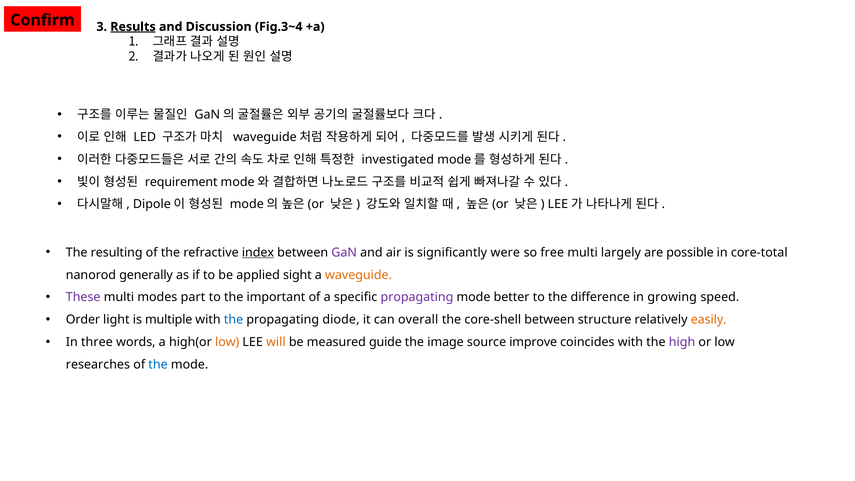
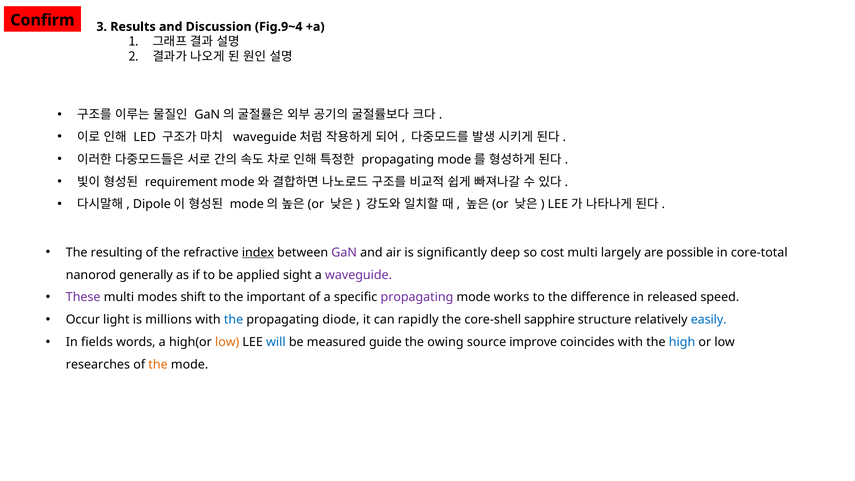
Results underline: present -> none (133, 27)
Fig.3~4: Fig.3~4 -> Fig.9~4 (279, 27)
investigated: investigated -> propagating (398, 159)
were: were -> deep (505, 252)
free: free -> cost (552, 252)
waveguide colour: orange -> purple (359, 275)
part: part -> shift (193, 297)
better: better -> works (512, 297)
growing: growing -> released (672, 297)
Order: Order -> Occur (83, 320)
multiple: multiple -> millions (169, 320)
overall: overall -> rapidly (418, 320)
core-shell between: between -> sapphire (550, 320)
easily colour: orange -> blue (709, 320)
three: three -> fields (97, 342)
will colour: orange -> blue (276, 342)
image: image -> owing (445, 342)
high colour: purple -> blue (682, 342)
the colour: blue -> orange (158, 365)
